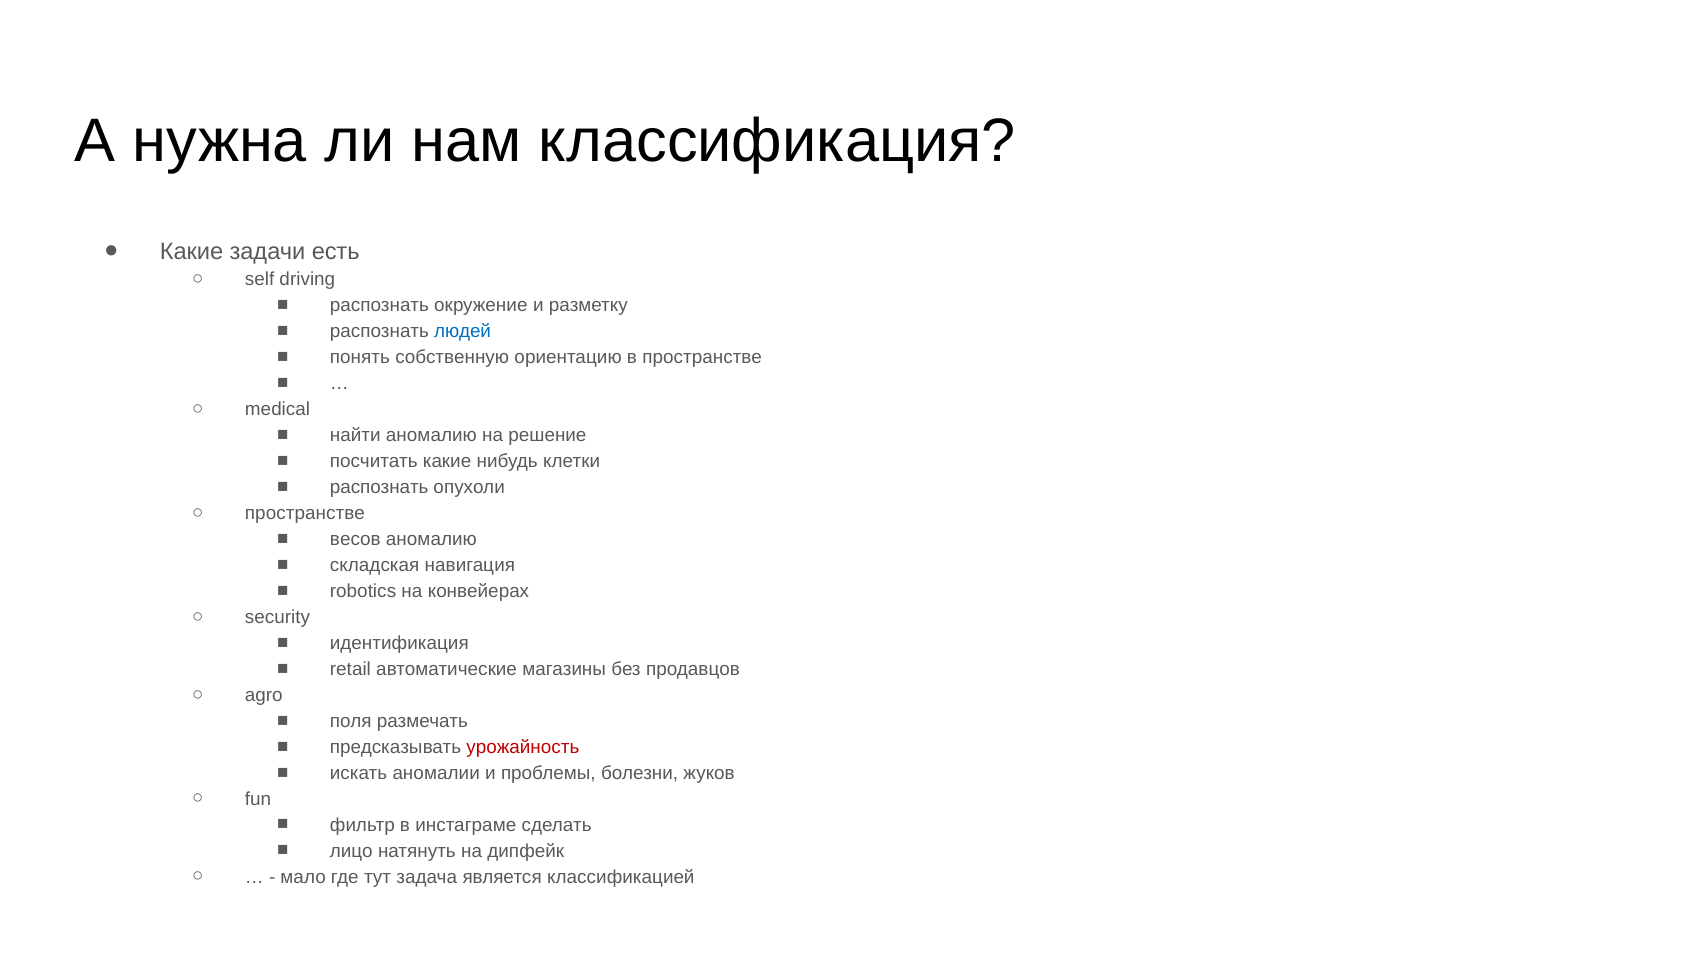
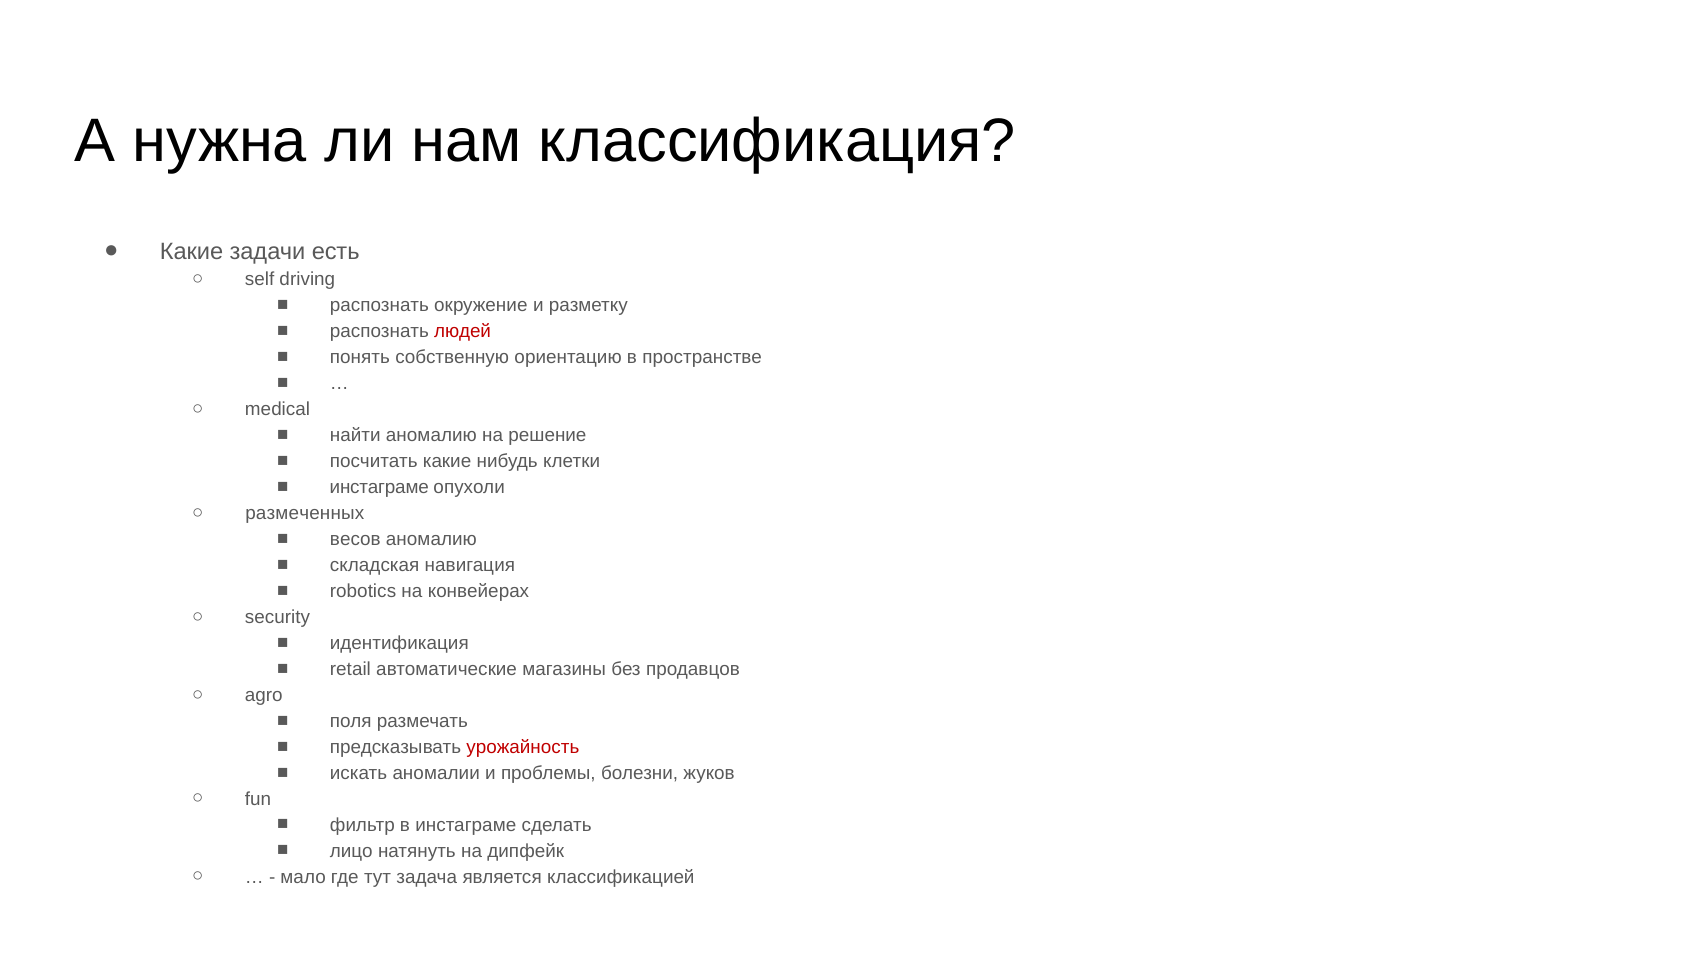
людей colour: blue -> red (463, 332)
распознать: распознать -> инстаграме (379, 488)
пространстве: пространстве -> размеченных (305, 514)
